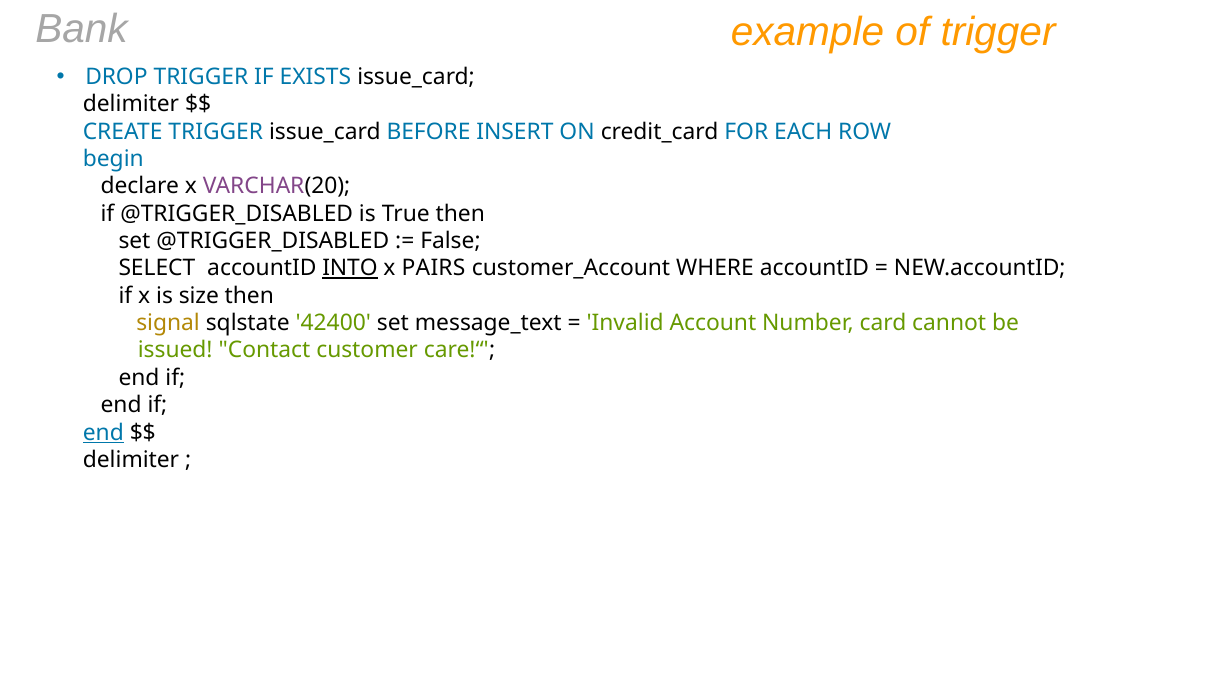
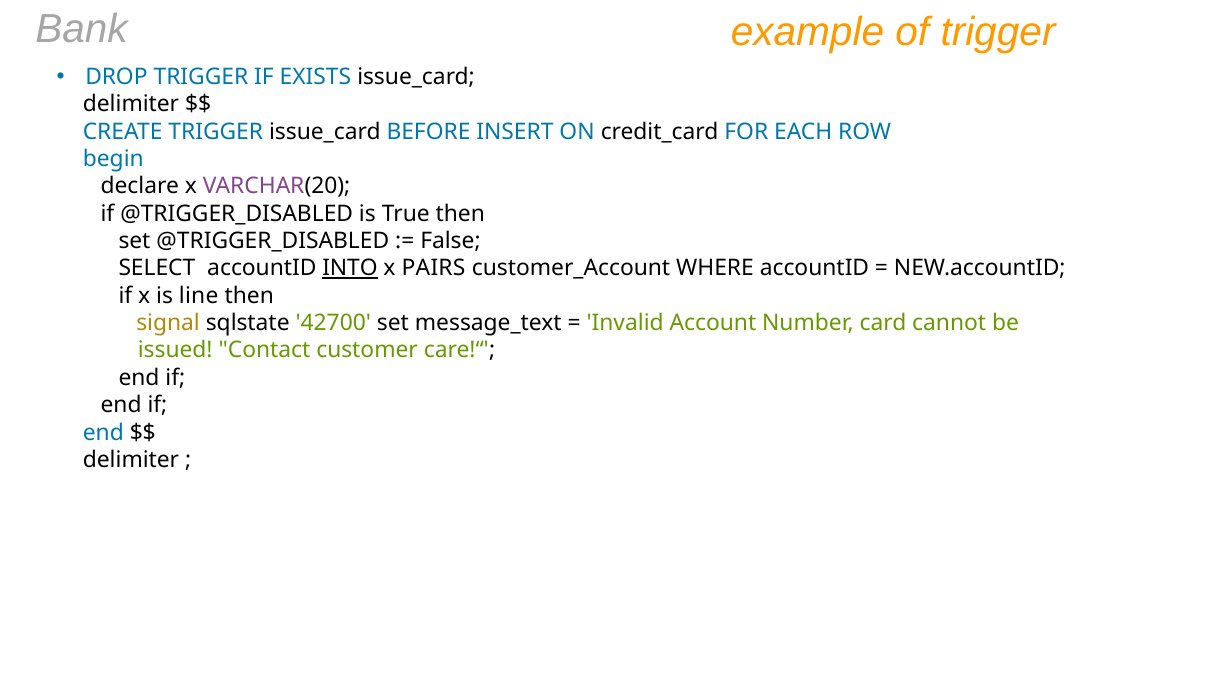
size: size -> line (199, 296)
42400: 42400 -> 42700 (333, 323)
end underline: present -> none (103, 433)
